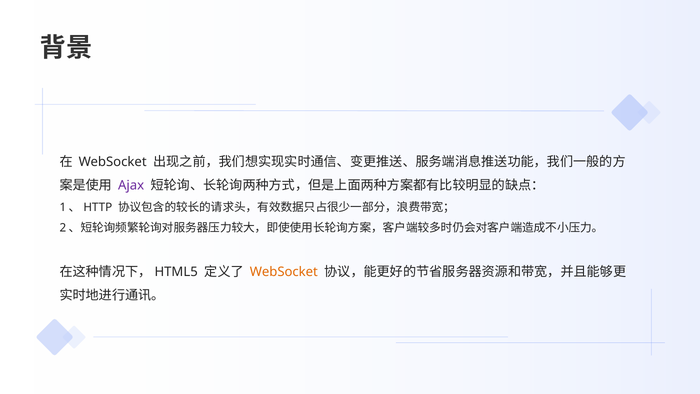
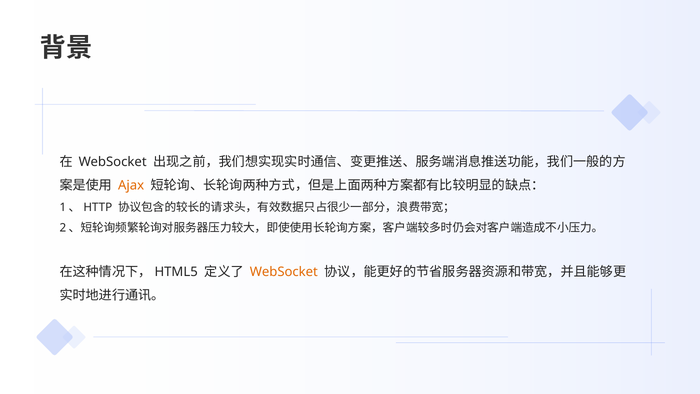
Ajax colour: purple -> orange (131, 185)
